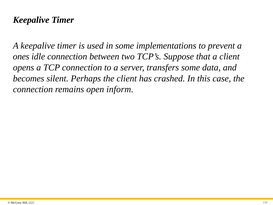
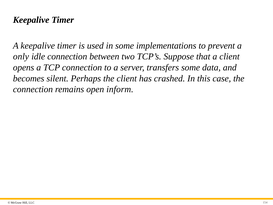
ones: ones -> only (21, 56)
